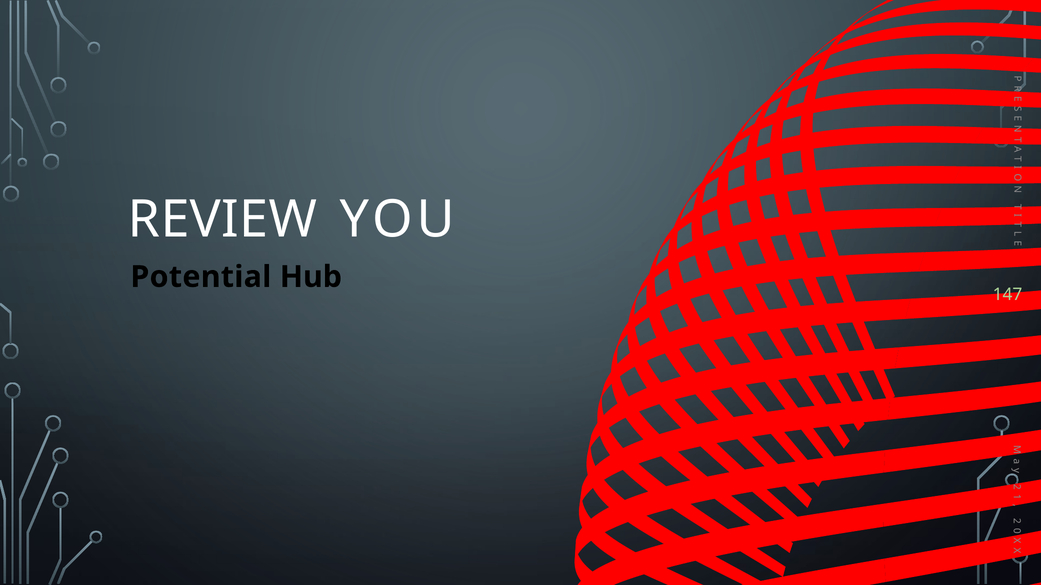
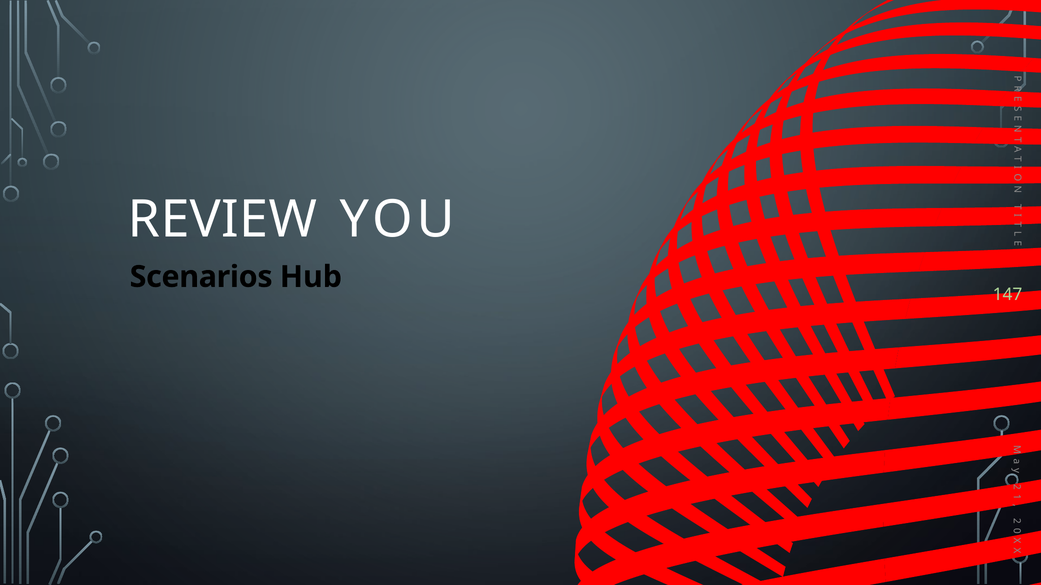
Potential: Potential -> Scenarios (201, 277)
